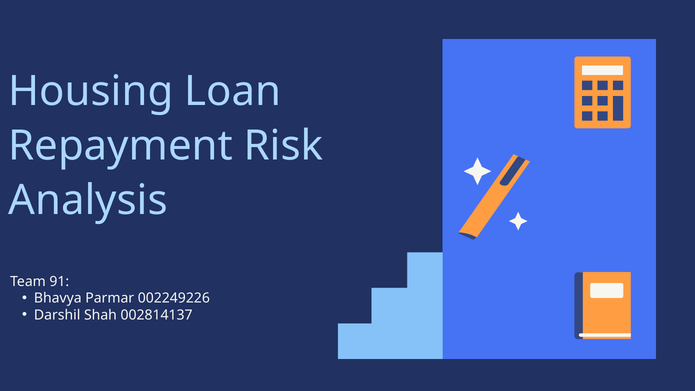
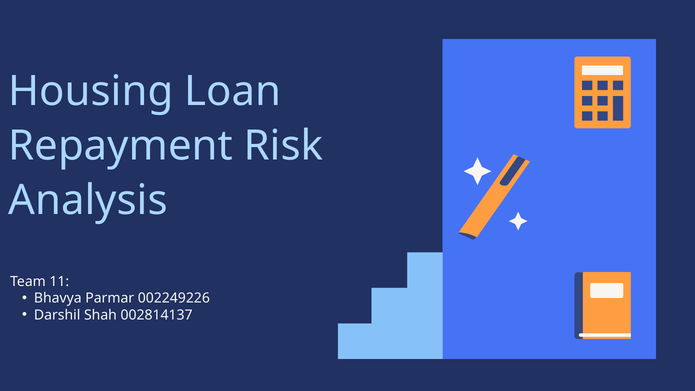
91: 91 -> 11 (59, 281)
